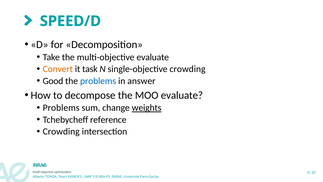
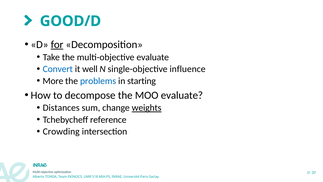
SPEED/D: SPEED/D -> GOOD/D (70, 21)
for underline: none -> present (57, 44)
Convert colour: orange -> blue (58, 69)
task: task -> well (90, 69)
single-objective crowding: crowding -> influence (188, 69)
Good: Good -> More (53, 81)
answer: answer -> starting (142, 81)
Problems: Problems -> Distances (61, 108)
